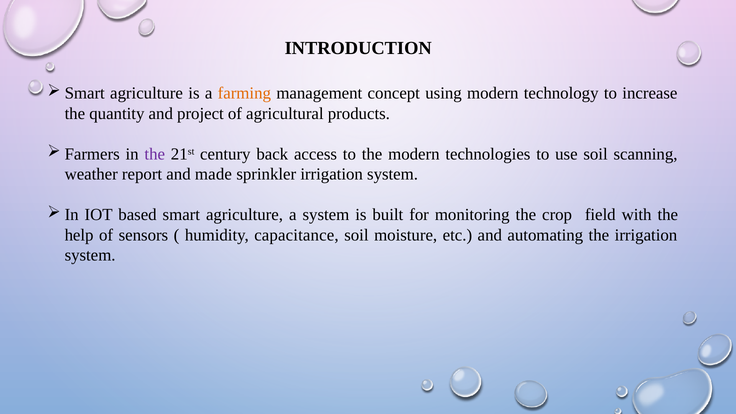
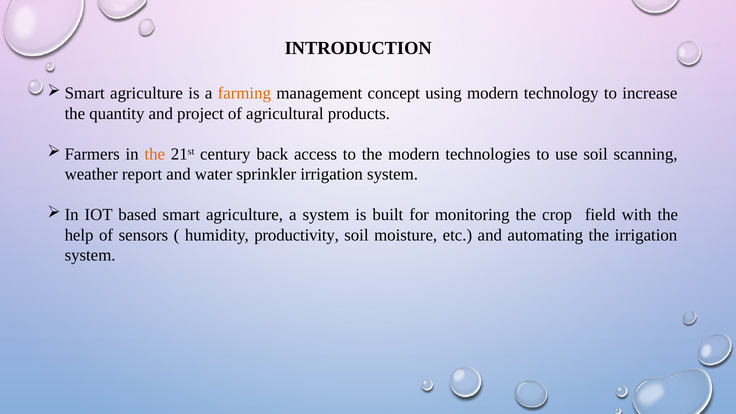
the colour: purple -> orange (155, 154)
made: made -> water (214, 174)
capacitance: capacitance -> productivity (297, 235)
